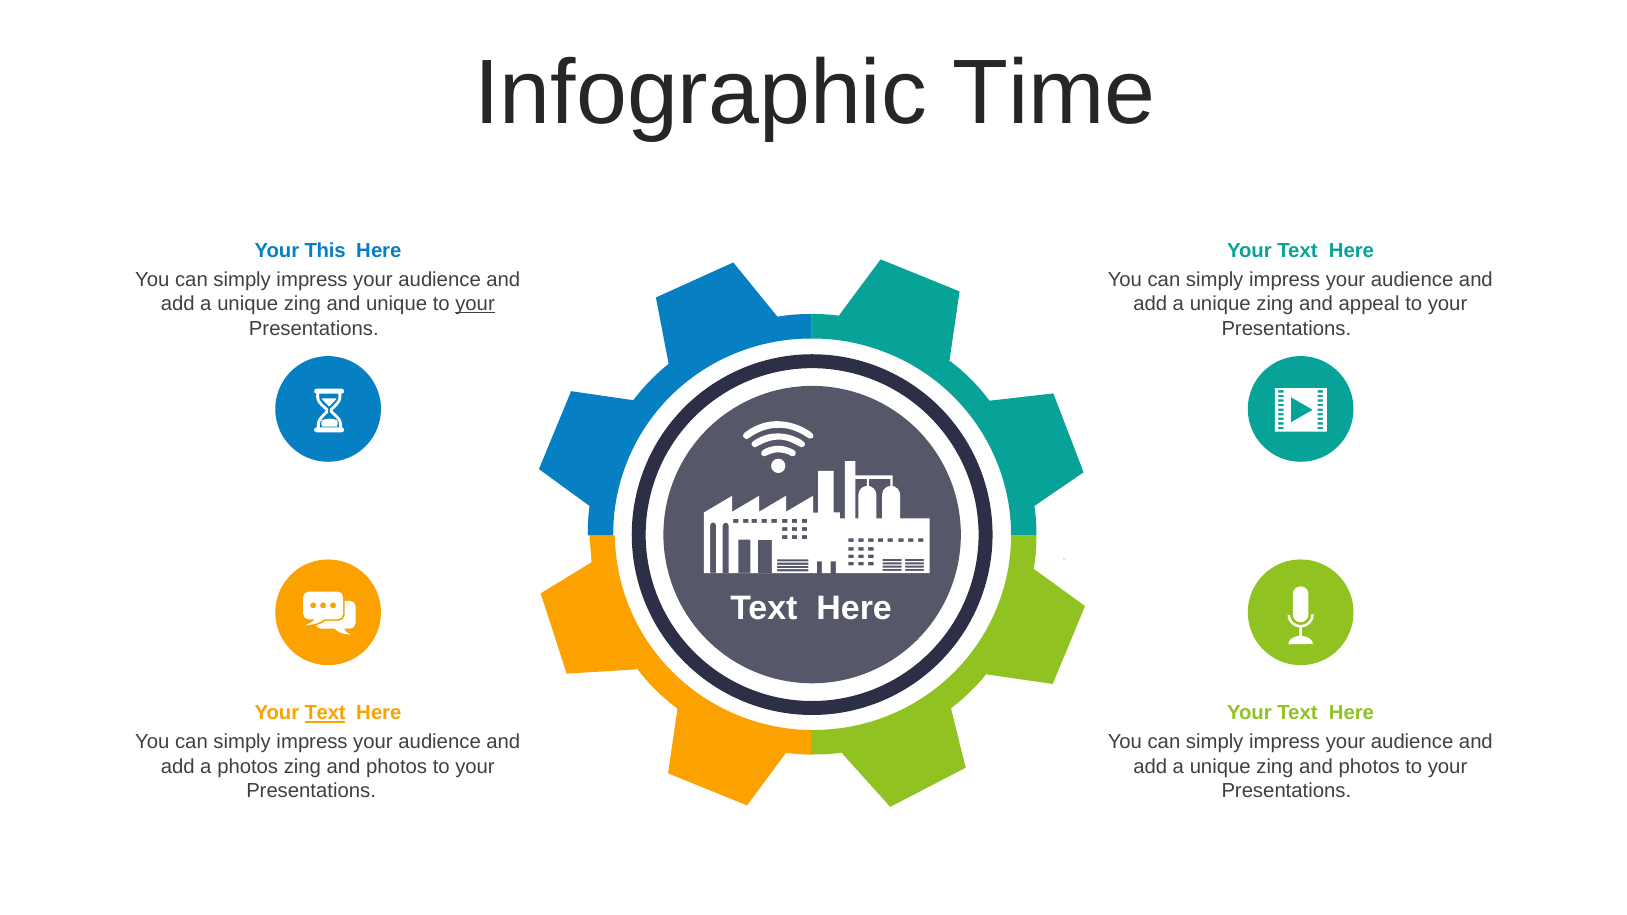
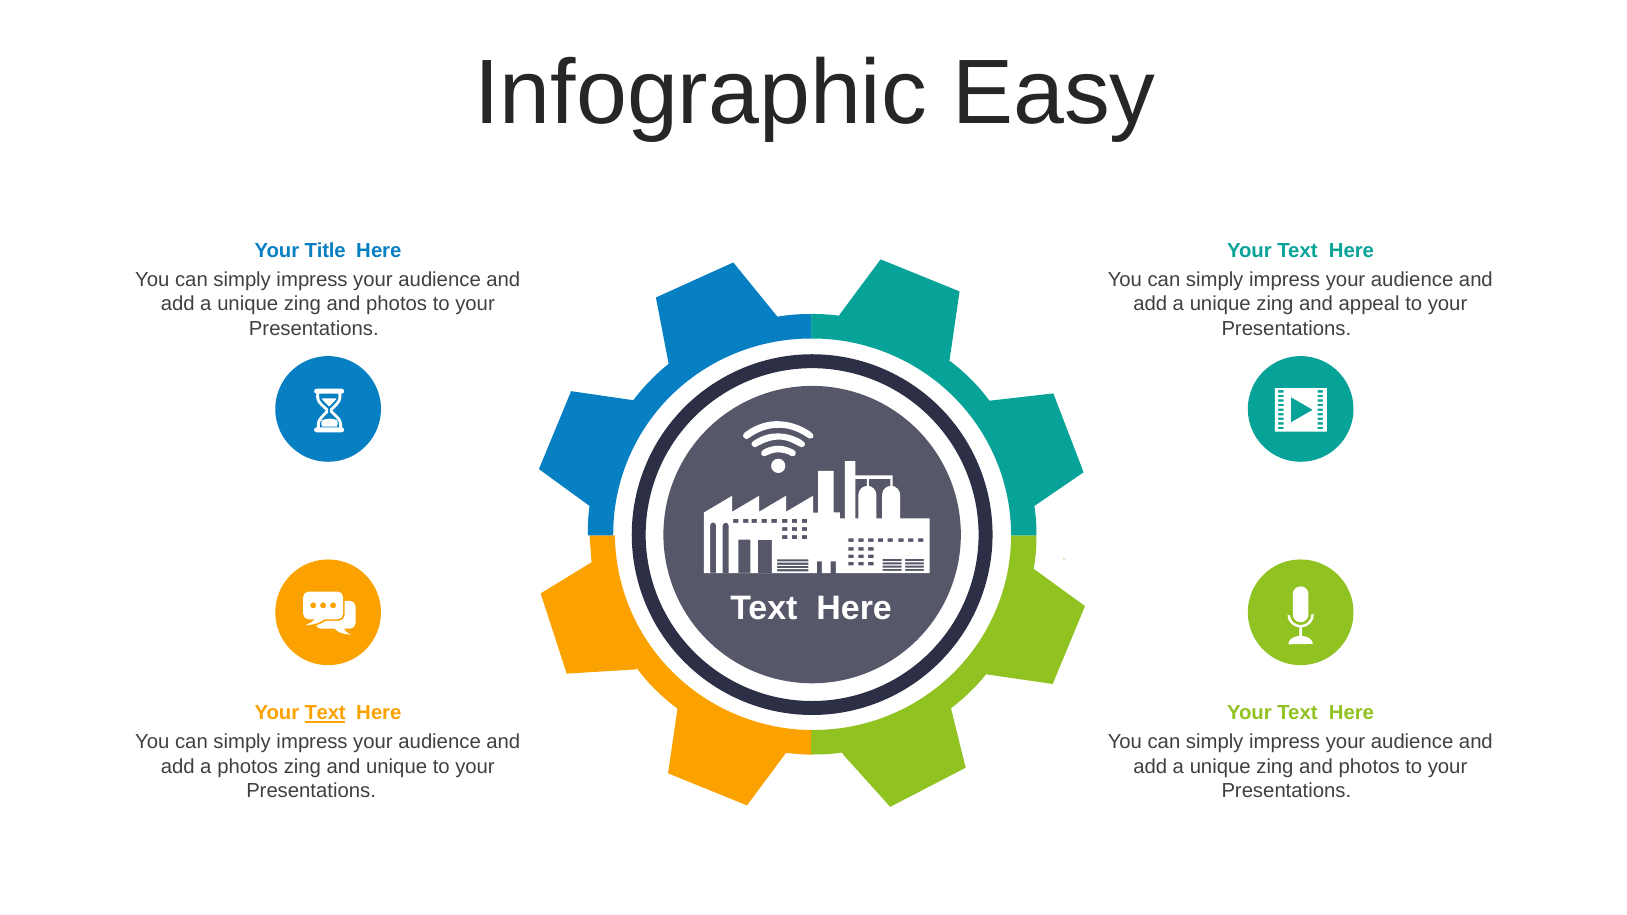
Time: Time -> Easy (1054, 93)
This: This -> Title (325, 251)
unique: unique -> photos (397, 304)
your underline: present -> none (475, 304)
photos: photos -> unique (397, 767)
